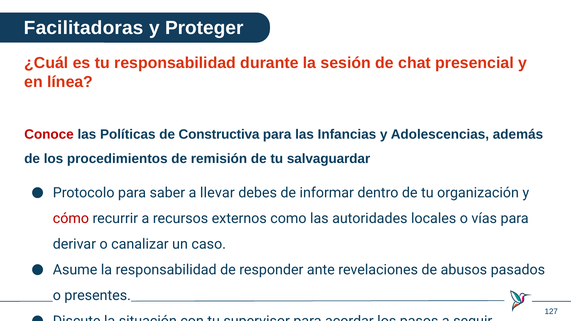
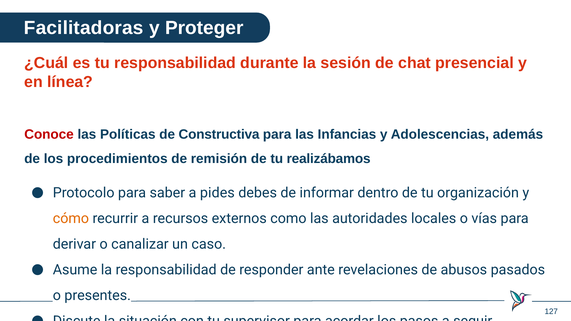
salvaguardar: salvaguardar -> realizábamos (329, 159)
llevar: llevar -> pides (217, 193)
cómo colour: red -> orange (71, 218)
